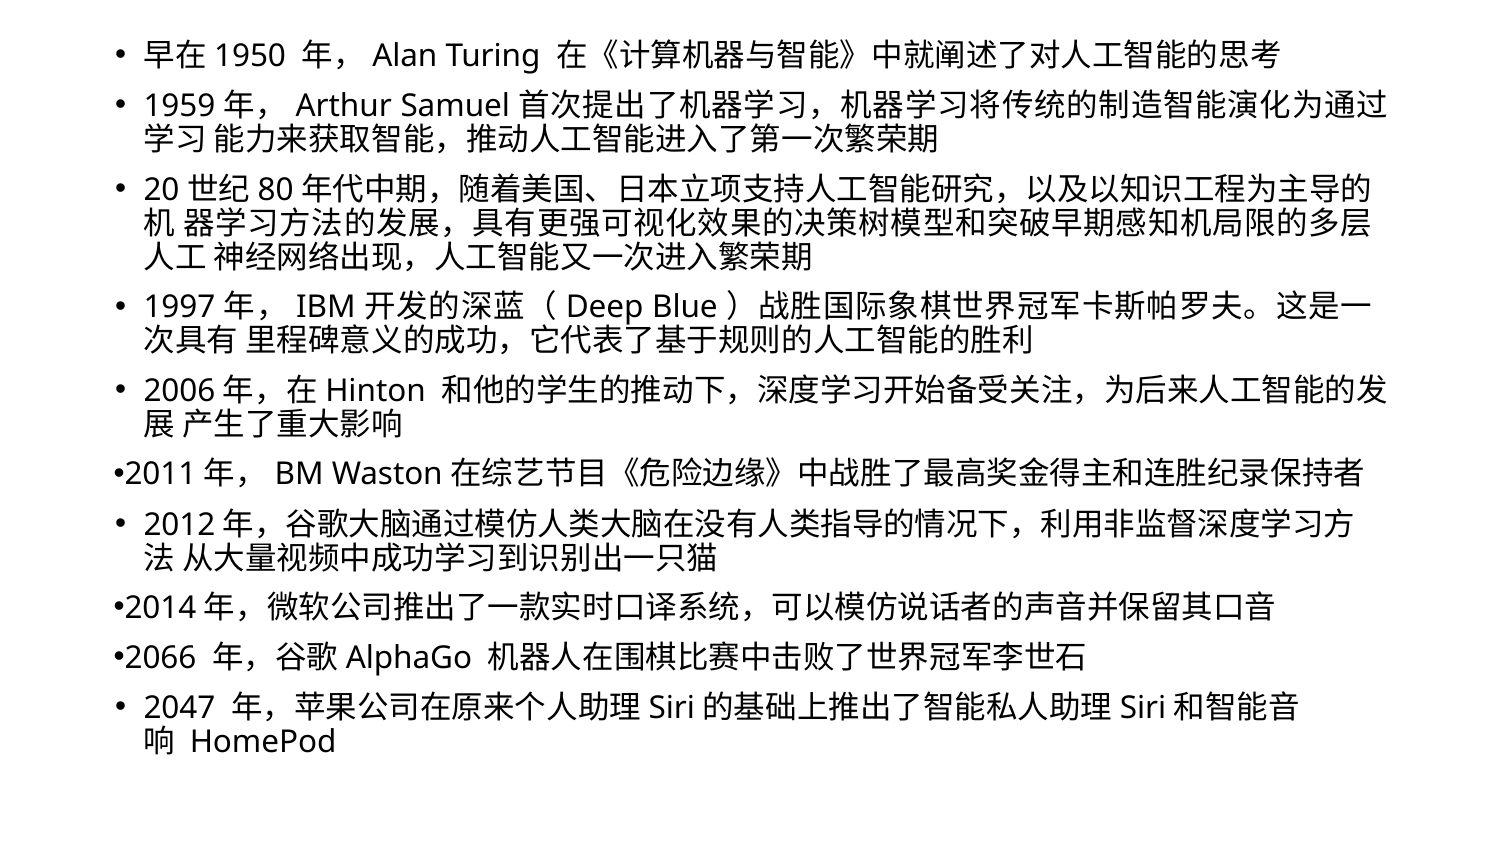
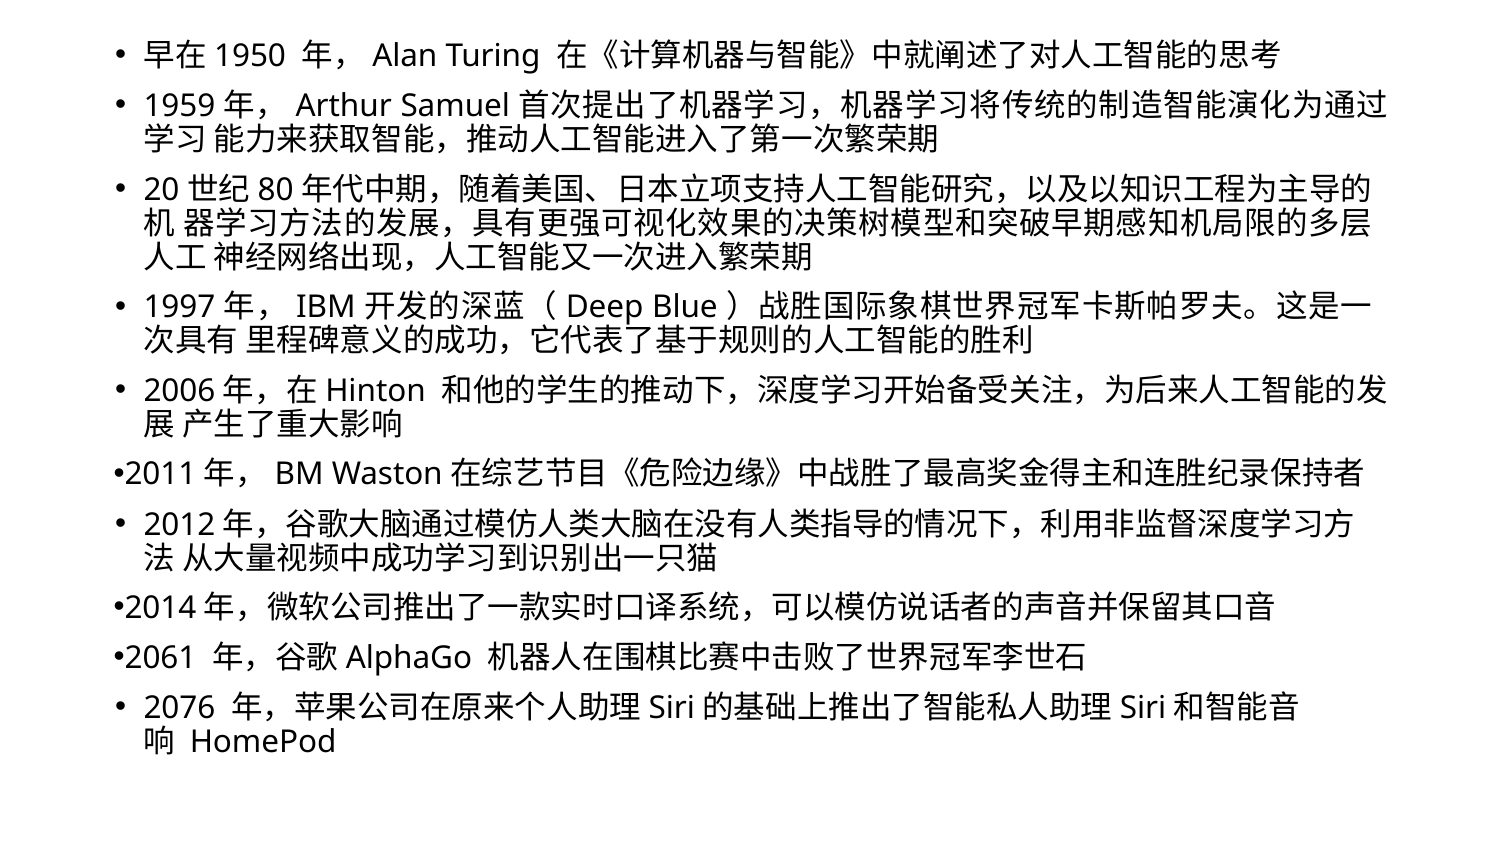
2066: 2066 -> 2061 (160, 658)
2047: 2047 -> 2076 (179, 708)
